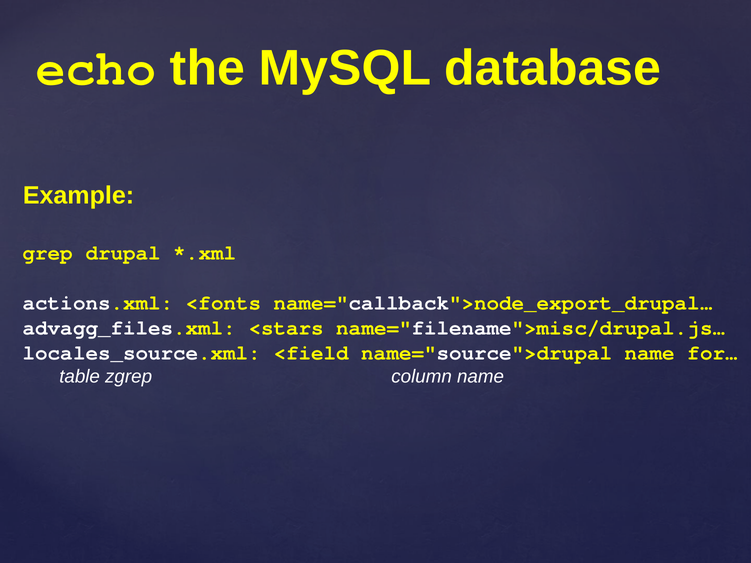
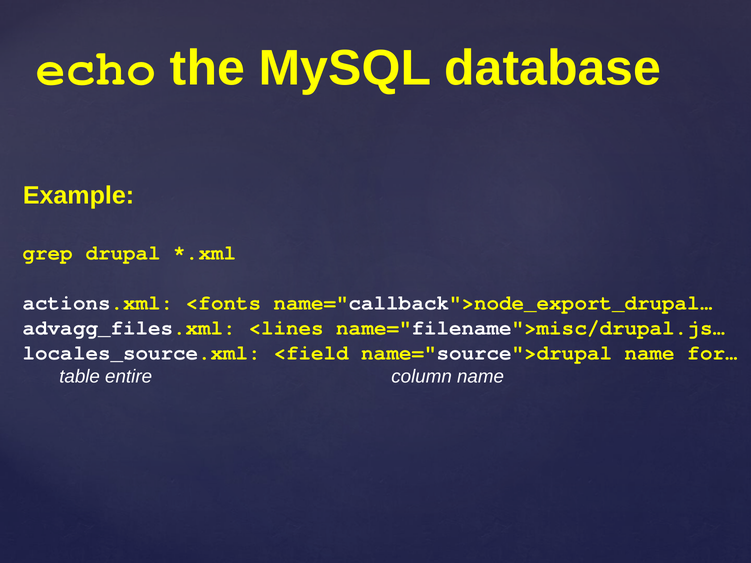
<stars: <stars -> <lines (286, 328)
zgrep: zgrep -> entire (129, 377)
